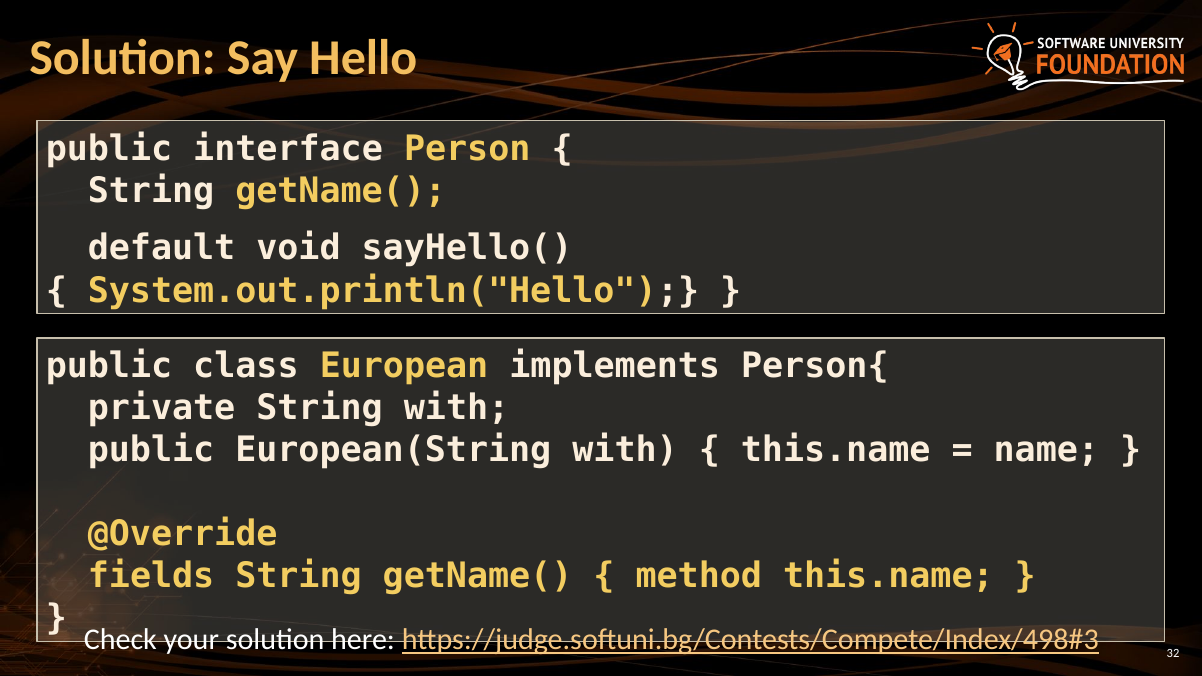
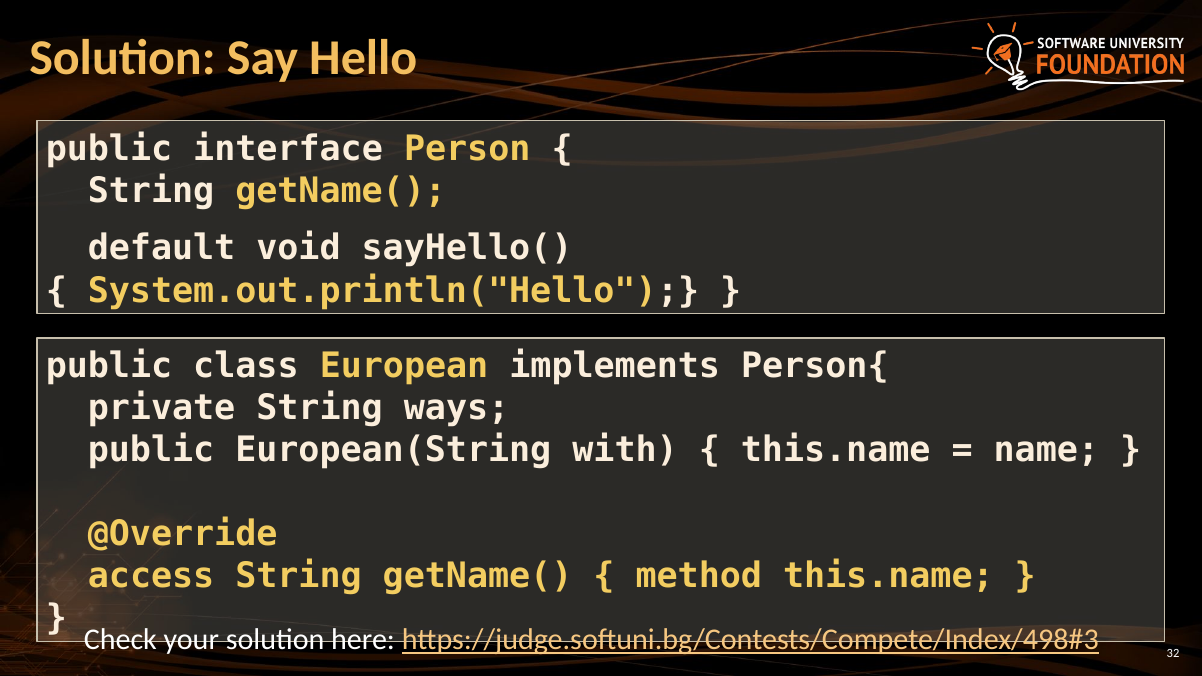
String with: with -> ways (457, 408)
fields: fields -> access (151, 577)
